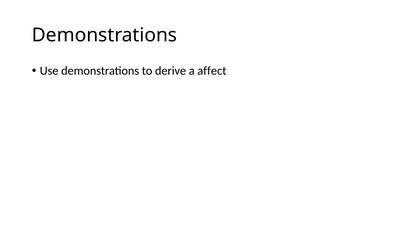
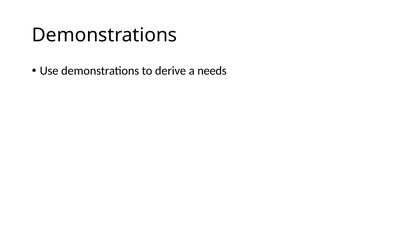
affect: affect -> needs (212, 71)
